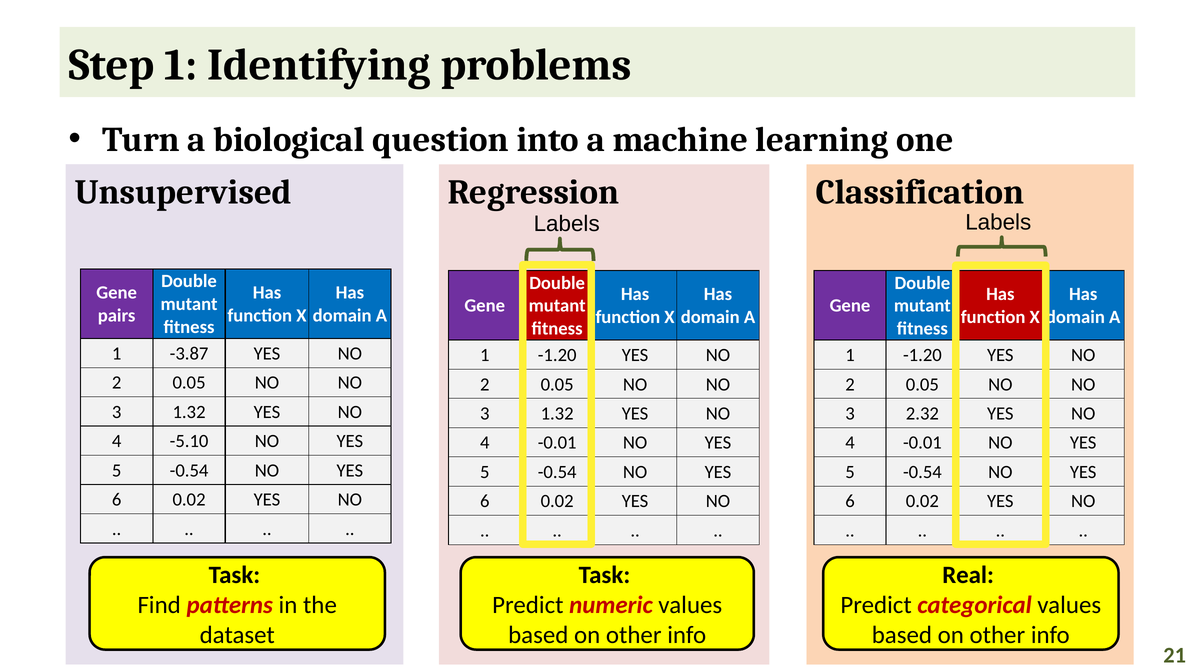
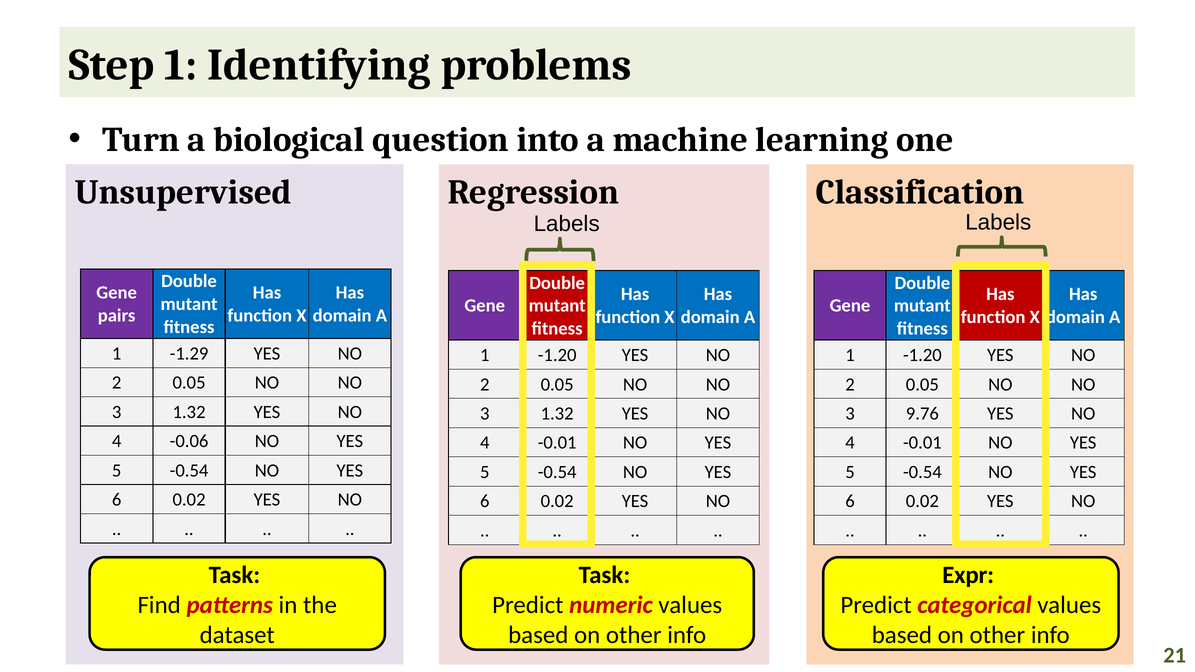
-3.87: -3.87 -> -1.29 (189, 354)
2.32: 2.32 -> 9.76 (922, 414)
-5.10: -5.10 -> -0.06 (189, 441)
Real: Real -> Expr (968, 575)
